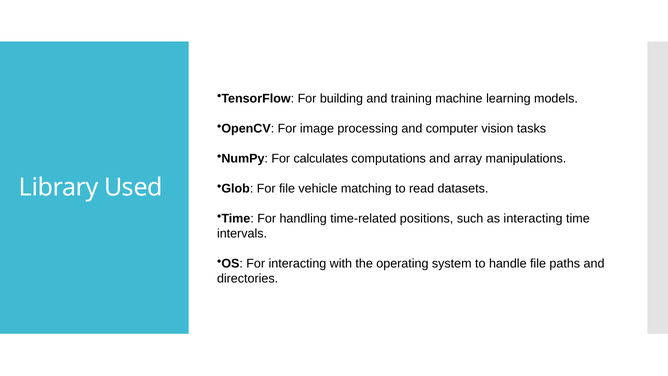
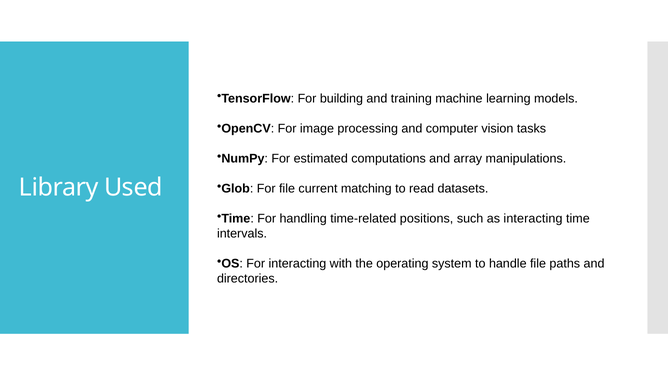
calculates: calculates -> estimated (321, 158)
vehicle: vehicle -> current (318, 188)
